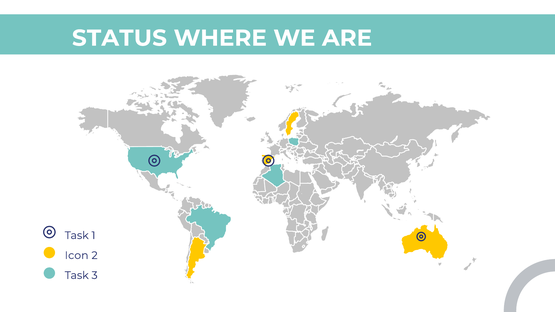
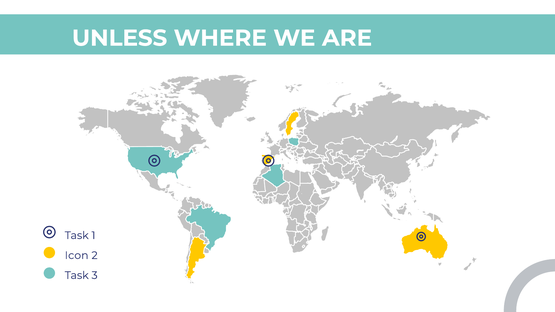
STATUS: STATUS -> UNLESS (120, 38)
